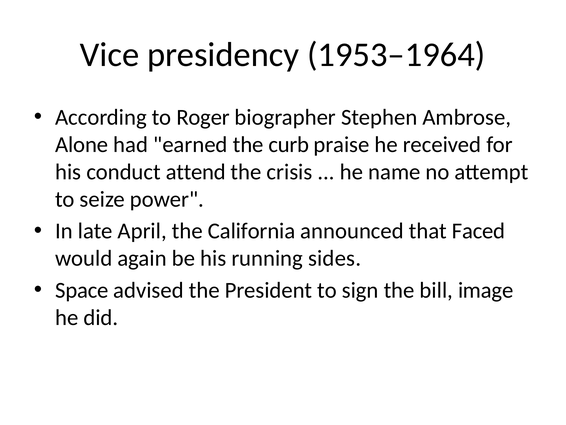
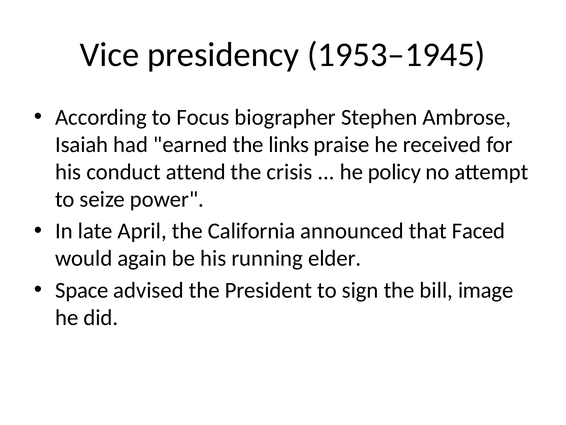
1953–1964: 1953–1964 -> 1953–1945 (396, 55)
Roger: Roger -> Focus (203, 117)
Alone: Alone -> Isaiah (82, 144)
curb: curb -> links (289, 144)
name: name -> policy (394, 172)
sides: sides -> elder (335, 258)
